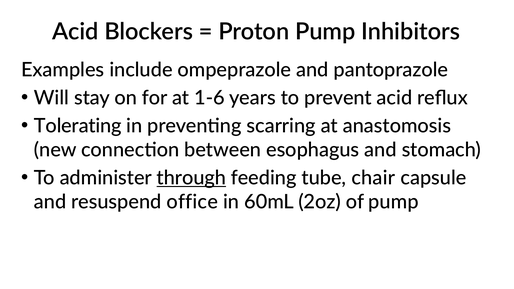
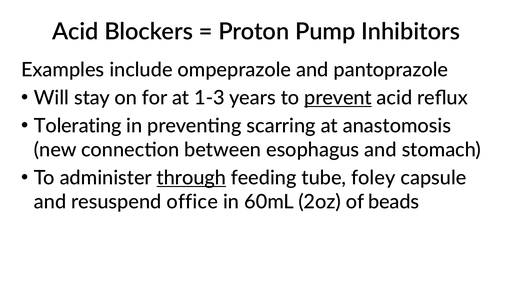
1-6: 1-6 -> 1-3 (209, 98)
prevent underline: none -> present (338, 98)
chair: chair -> foley (373, 178)
of pump: pump -> beads (394, 202)
